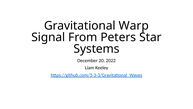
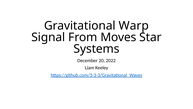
Peters: Peters -> Moves (118, 37)
